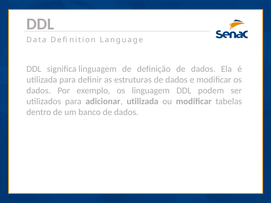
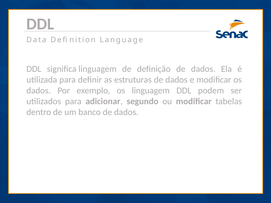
adicionar utilizada: utilizada -> segundo (143, 101)
